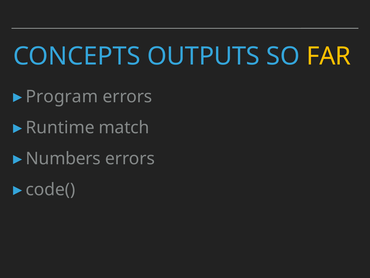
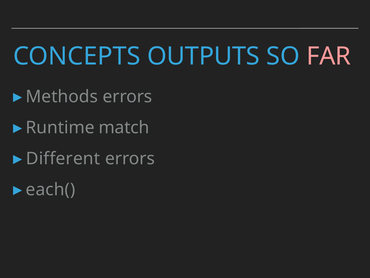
FAR colour: yellow -> pink (329, 56)
Program: Program -> Methods (62, 96)
Numbers: Numbers -> Different (63, 158)
code(: code( -> each( (50, 189)
